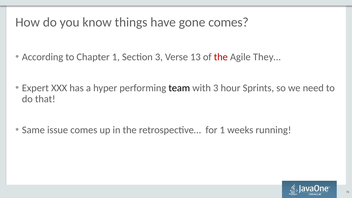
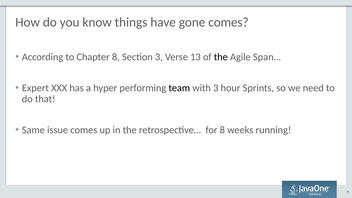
Chapter 1: 1 -> 8 (116, 57)
the colour: red -> black (221, 57)
They…: They… -> Span… (267, 57)
for 1: 1 -> 8 (222, 130)
